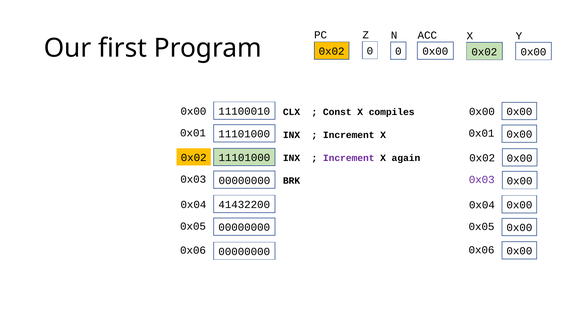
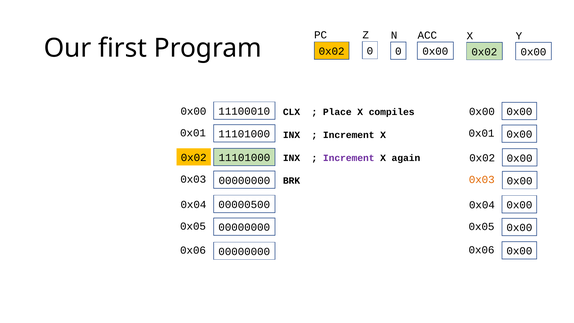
Const: Const -> Place (337, 112)
0x03 colour: purple -> orange (482, 180)
41432200: 41432200 -> 00000500 (244, 205)
